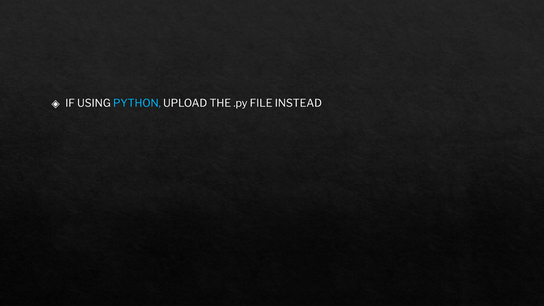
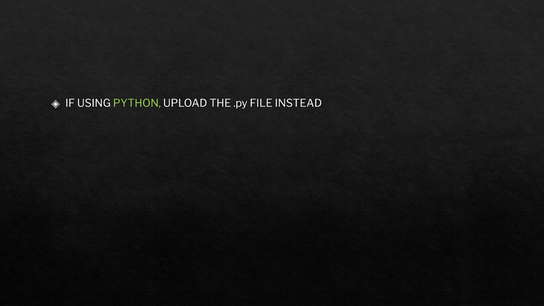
PYTHON colour: light blue -> light green (137, 103)
